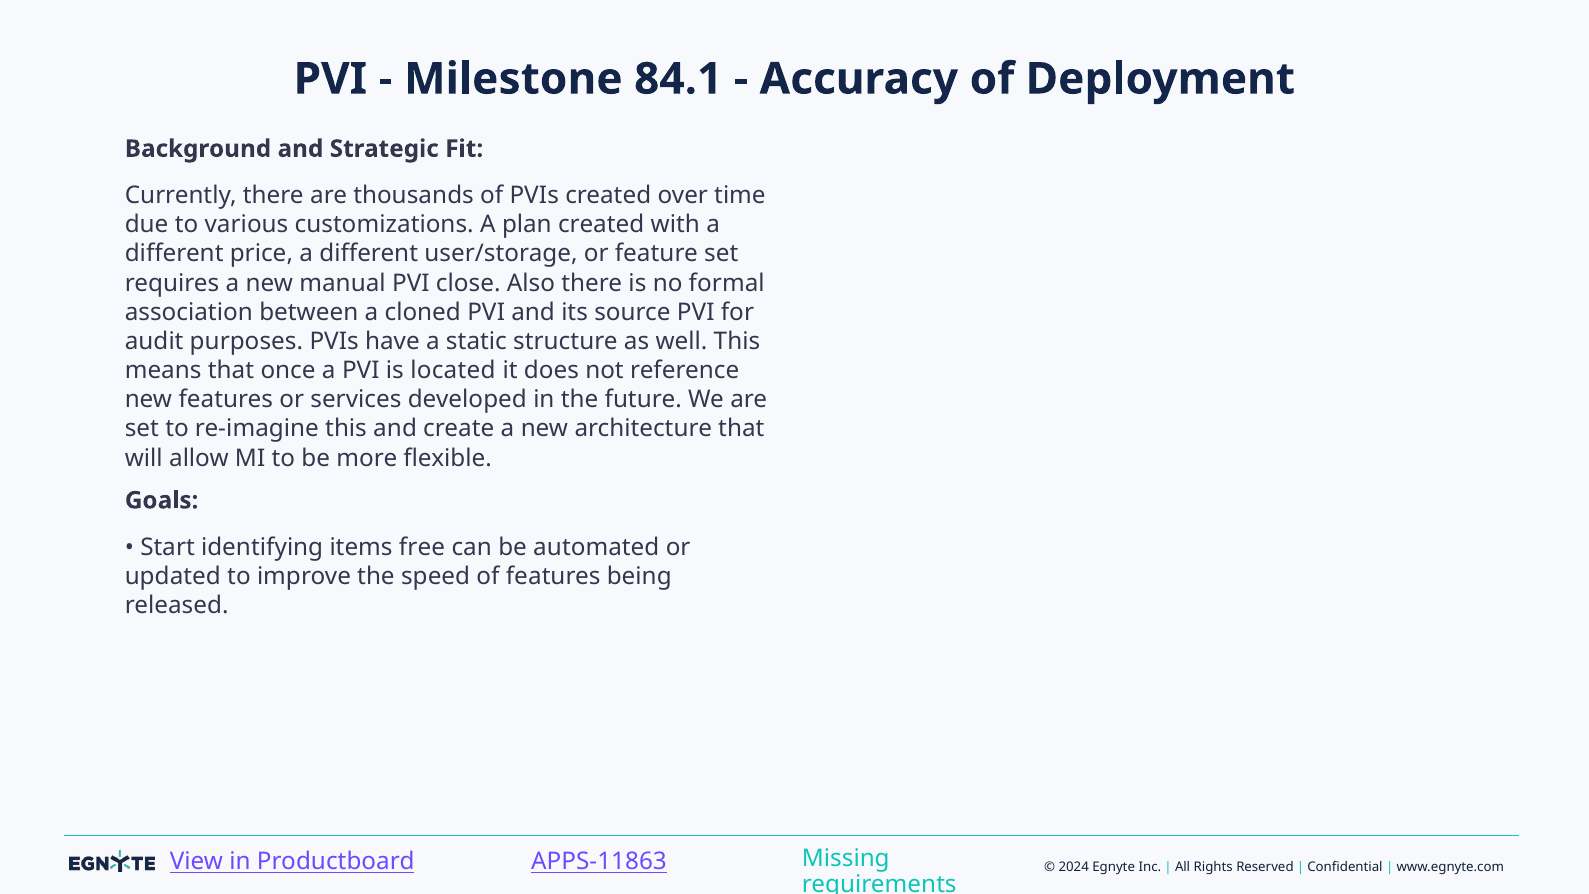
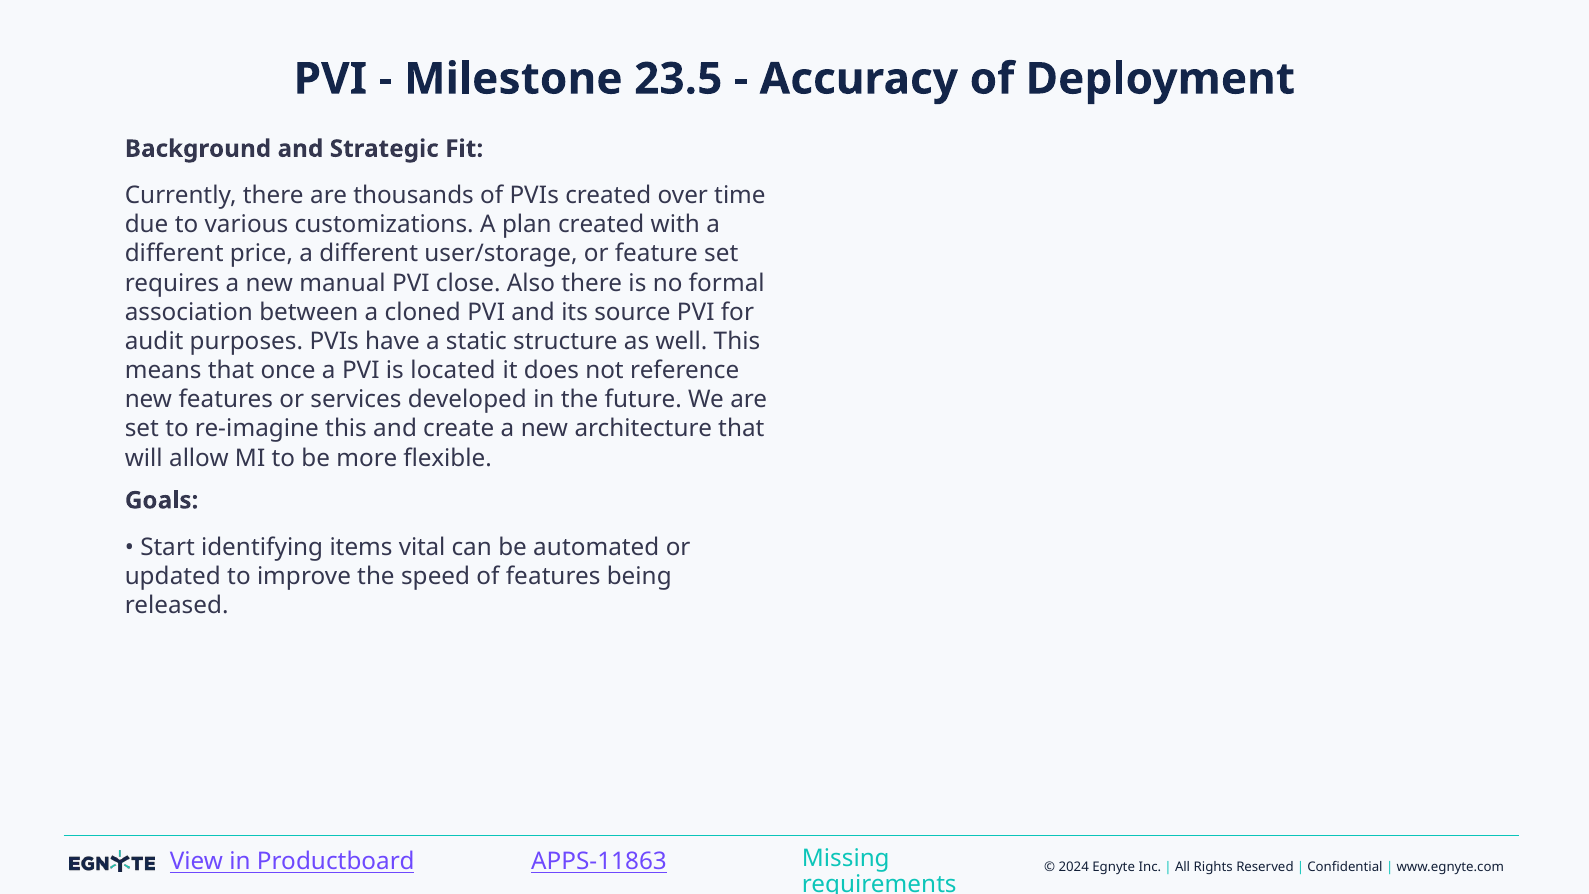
84.1: 84.1 -> 23.5 (678, 79)
free: free -> vital (422, 547)
